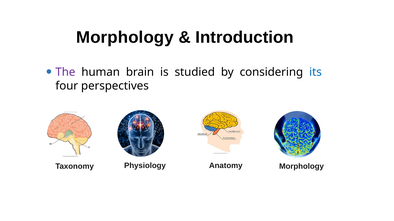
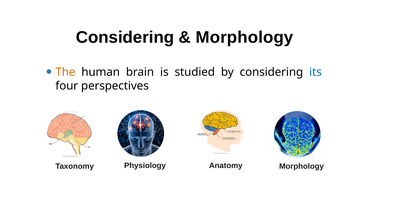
Morphology: Morphology -> Considering (125, 37)
Introduction: Introduction -> Morphology (244, 37)
The colour: purple -> orange (65, 72)
